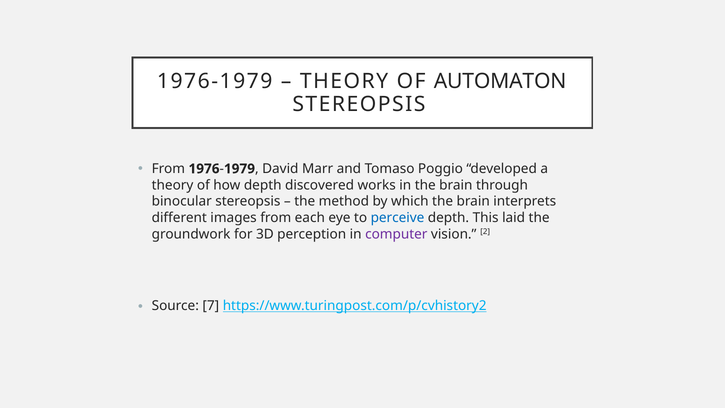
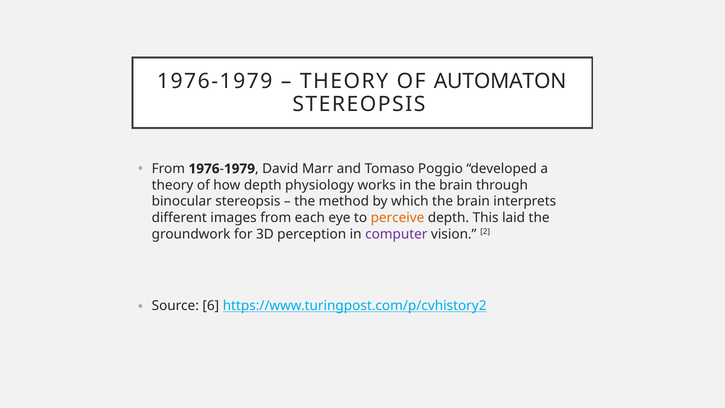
discovered: discovered -> physiology (320, 185)
perceive colour: blue -> orange (397, 218)
7: 7 -> 6 (211, 306)
